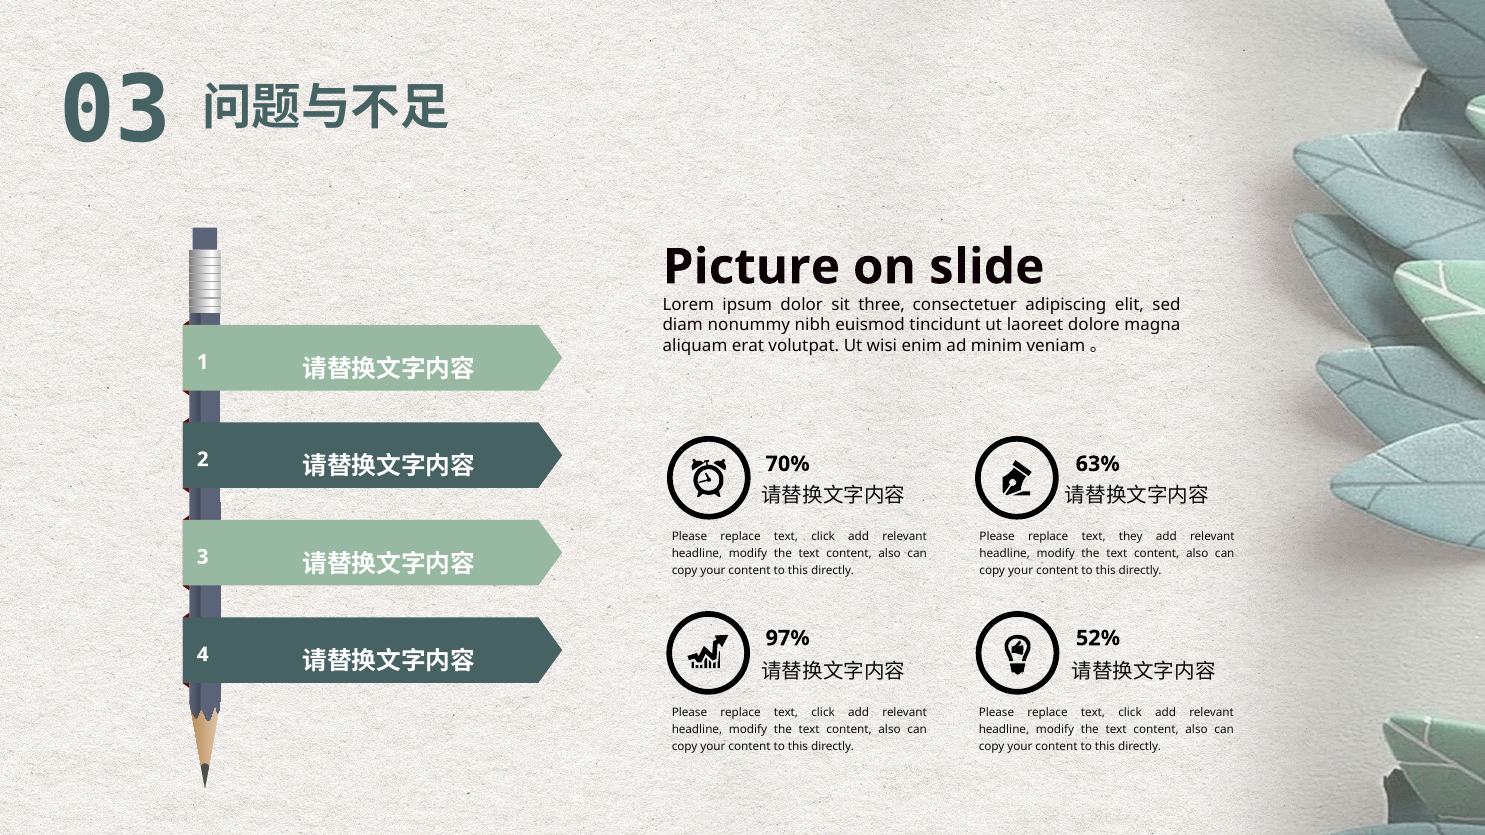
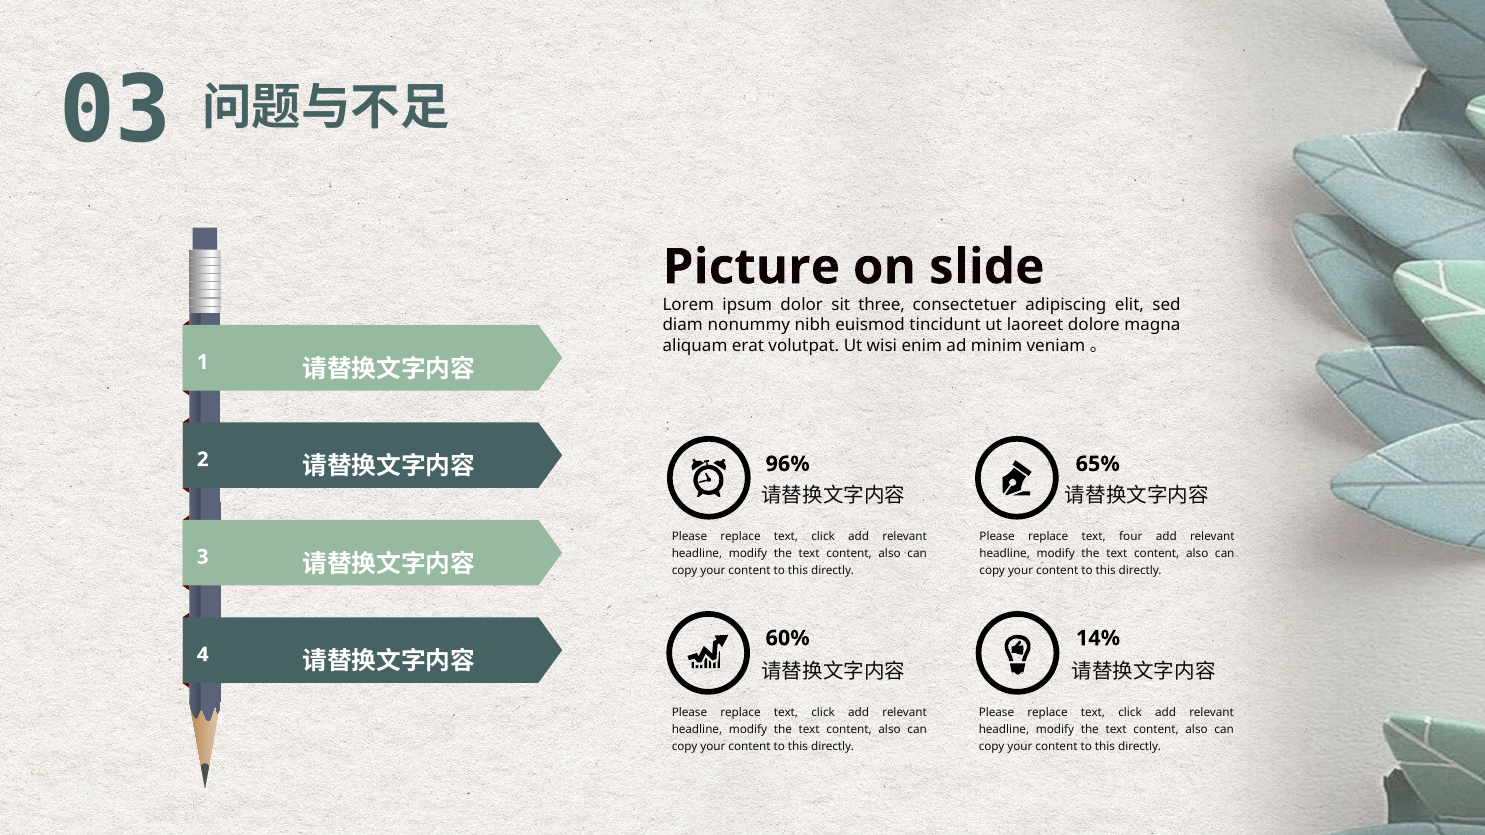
70%: 70% -> 96% (788, 464)
63%: 63% -> 65% (1098, 464)
they: they -> four (1131, 537)
97%: 97% -> 60% (788, 638)
52%: 52% -> 14% (1098, 638)
